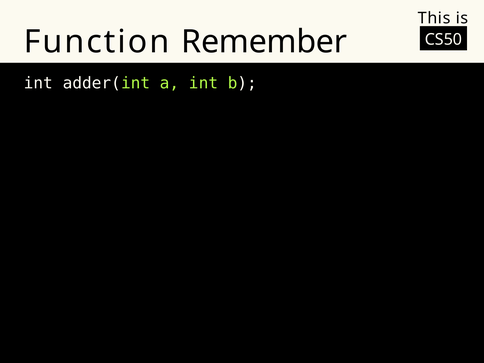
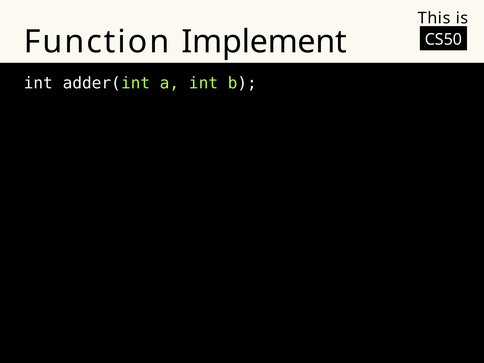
Remember: Remember -> Implement (264, 42)
